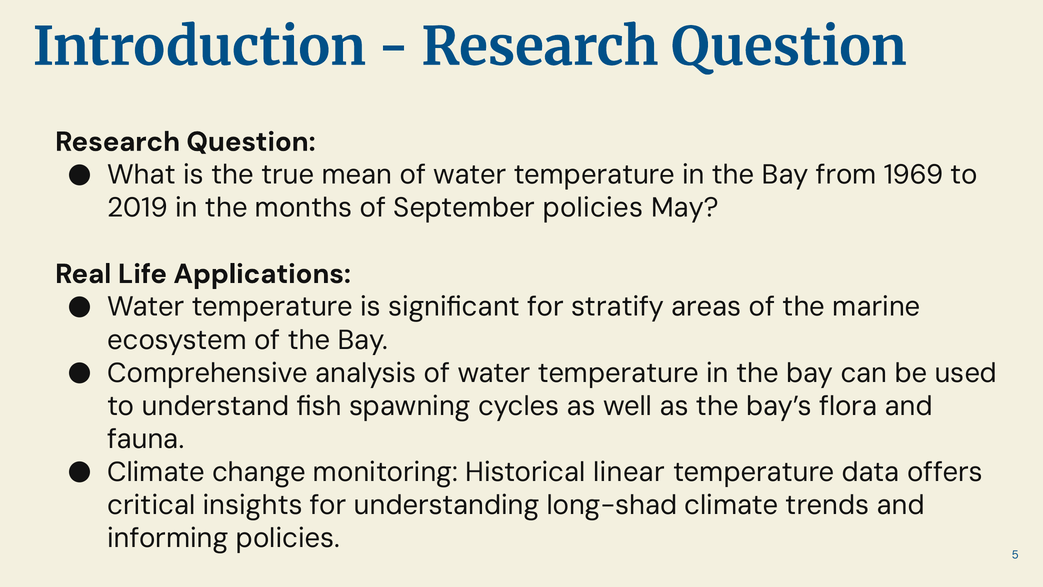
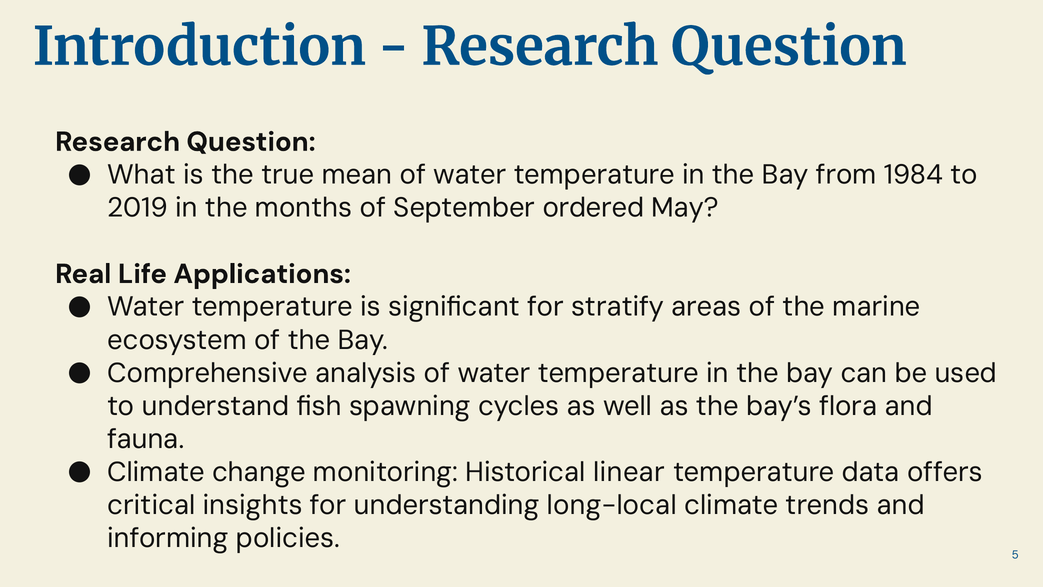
1969: 1969 -> 1984 (914, 175)
September policies: policies -> ordered (593, 208)
long-shad: long-shad -> long-local (612, 505)
